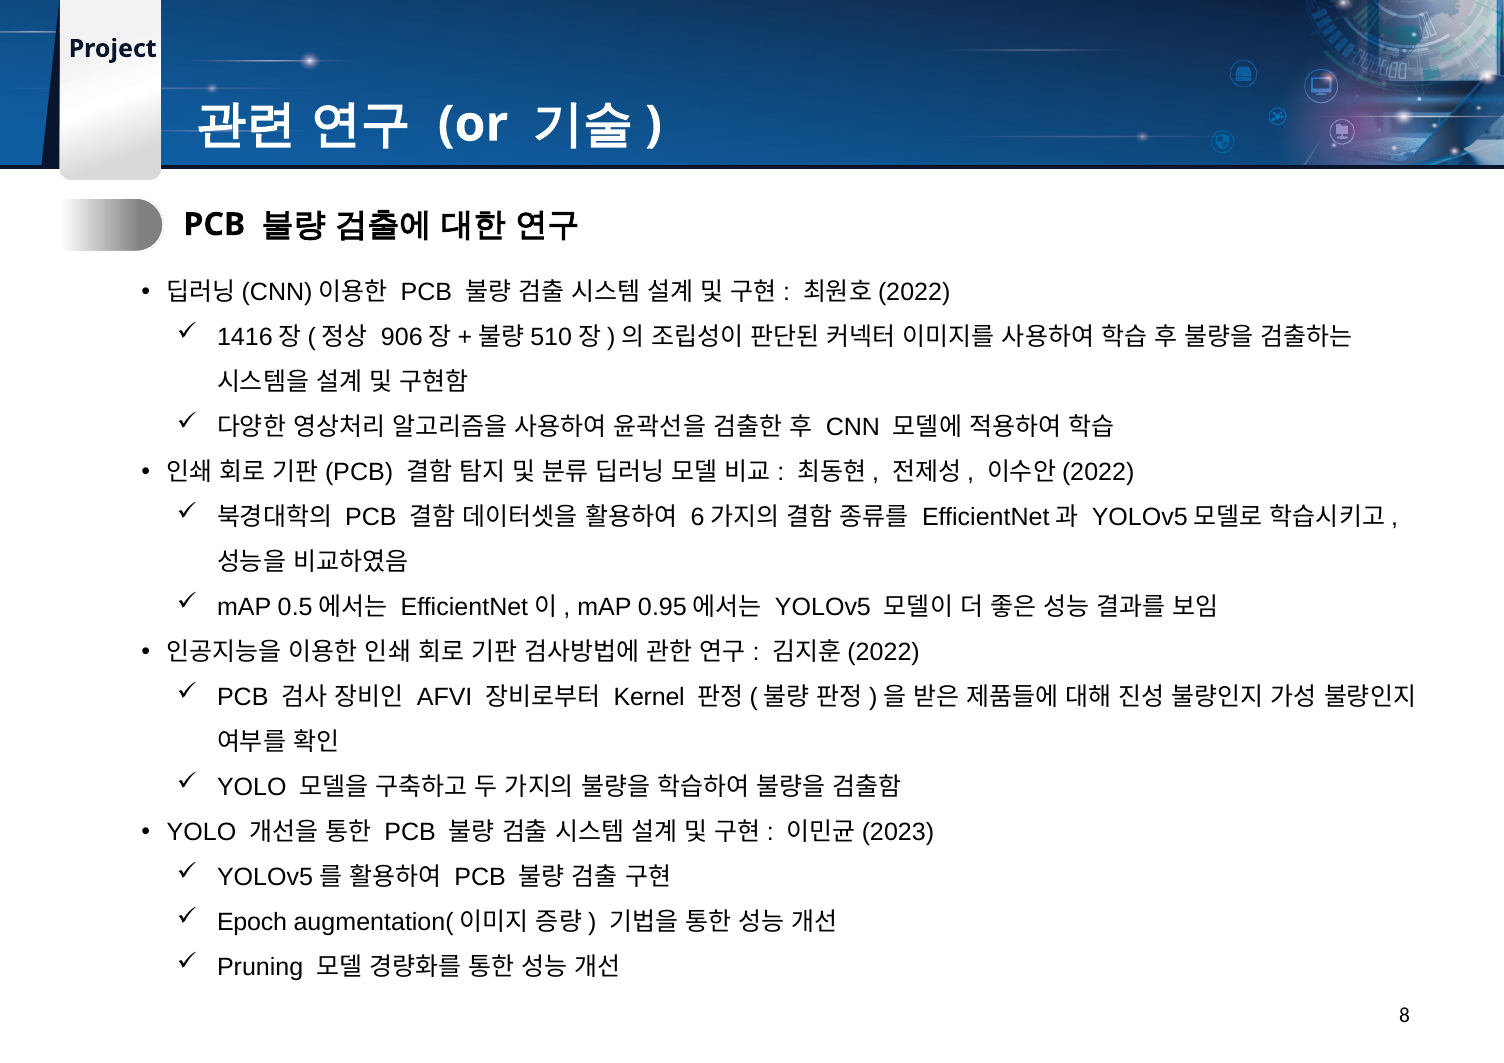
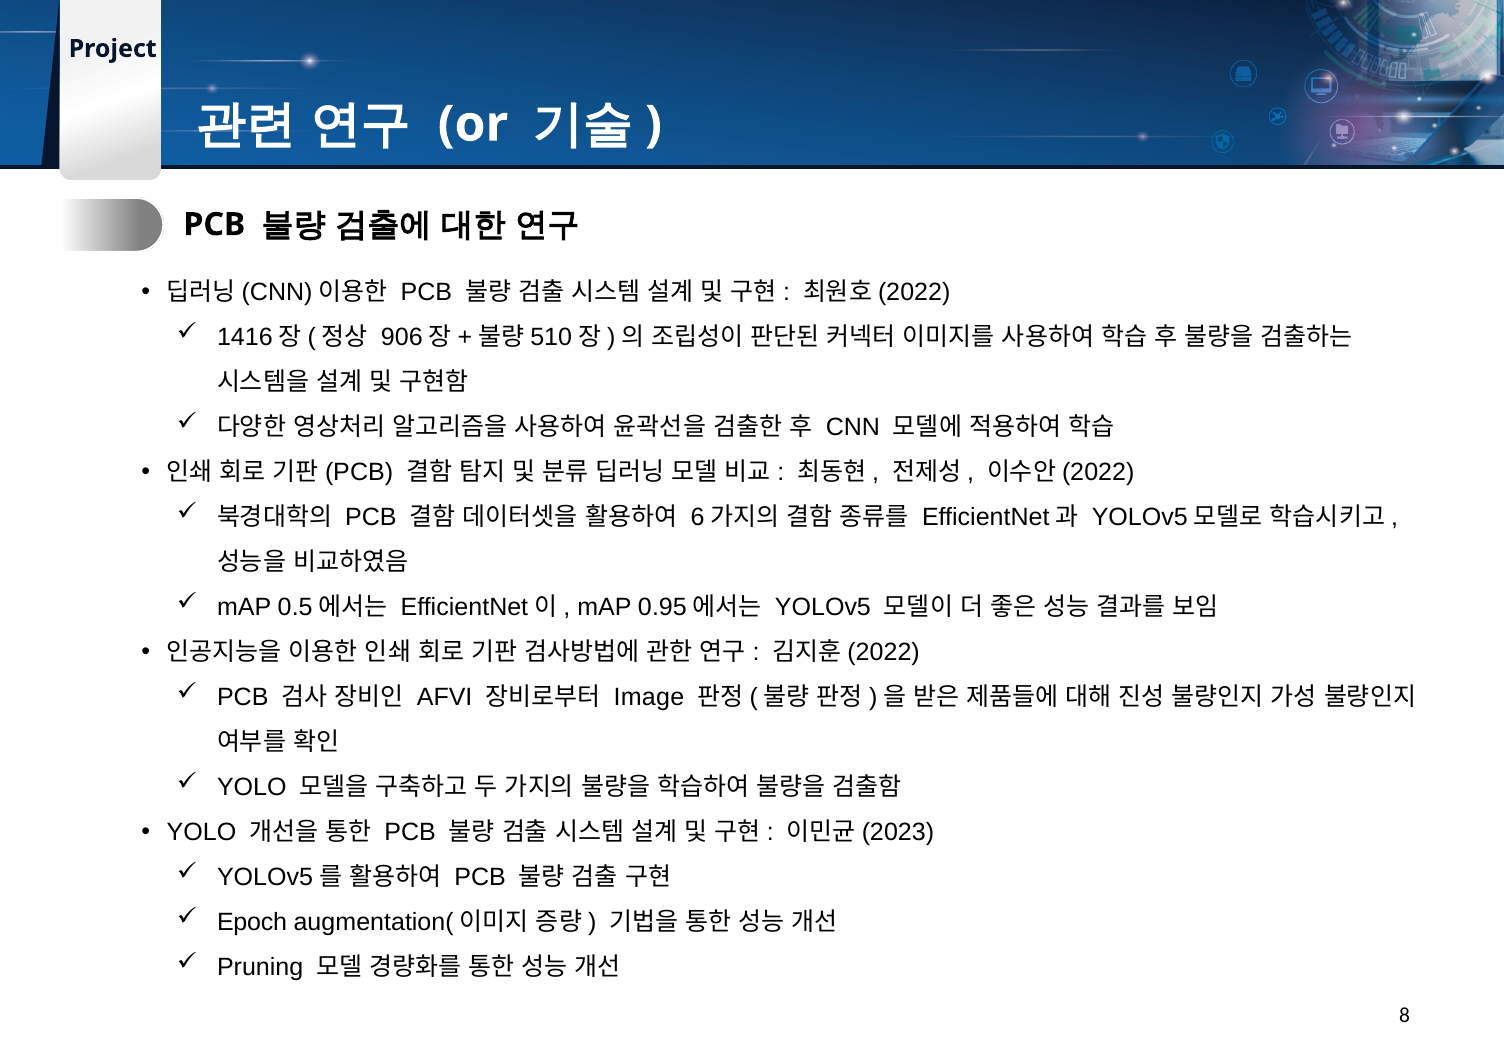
Kernel: Kernel -> Image (649, 698)
